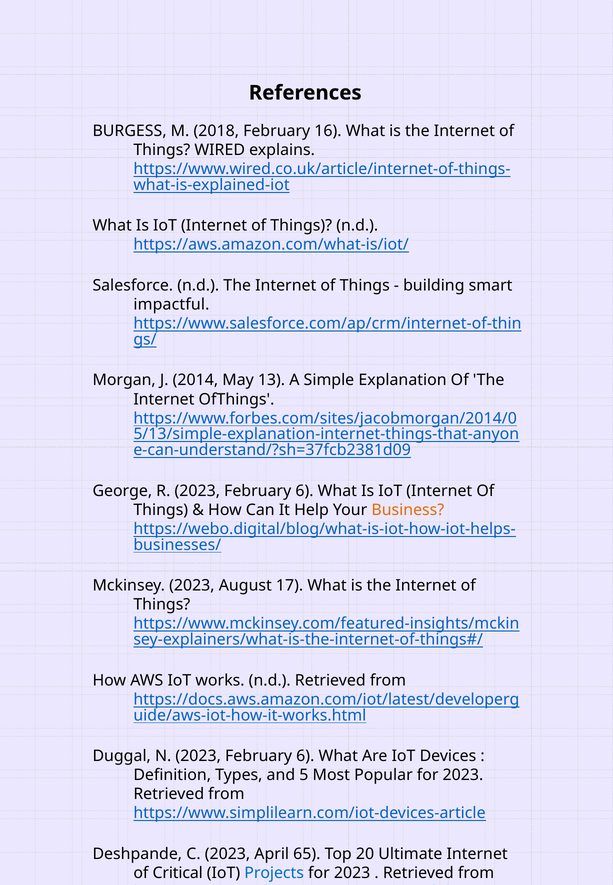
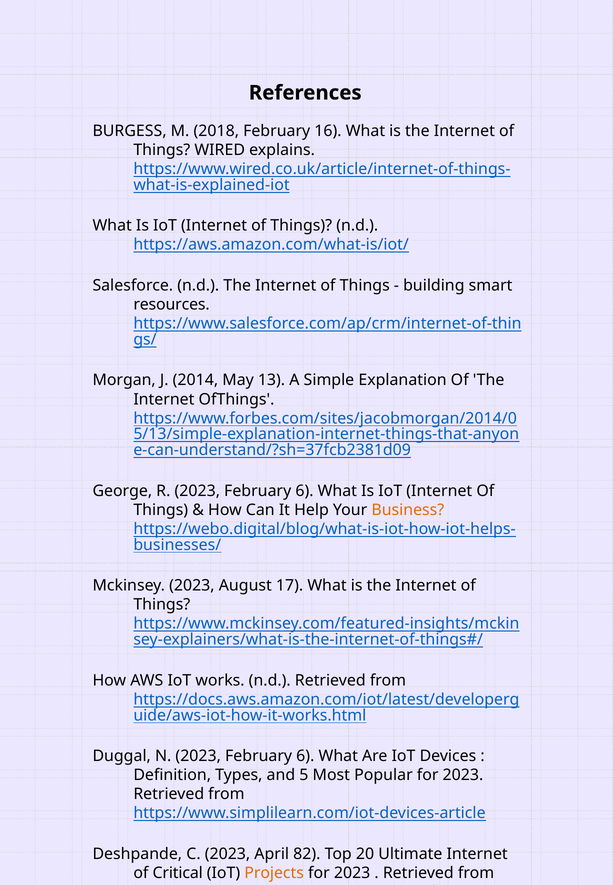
impactful: impactful -> resources (172, 305)
65: 65 -> 82 (307, 854)
Projects colour: blue -> orange (274, 873)
